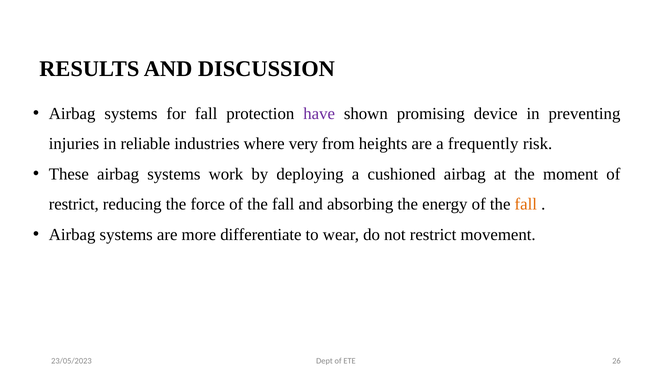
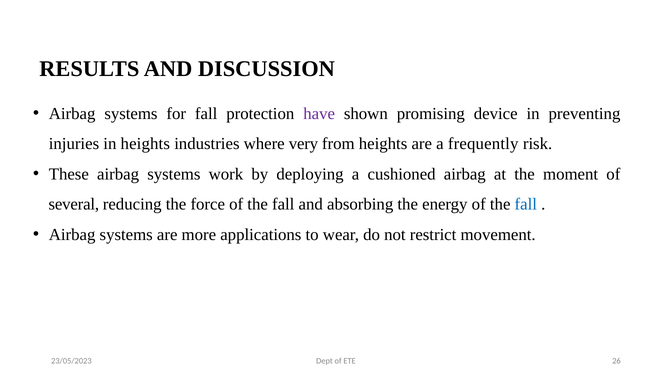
in reliable: reliable -> heights (145, 144)
restrict: restrict -> several (74, 204)
fall colour: orange -> blue (526, 204)
differentiate: differentiate -> applications (261, 235)
